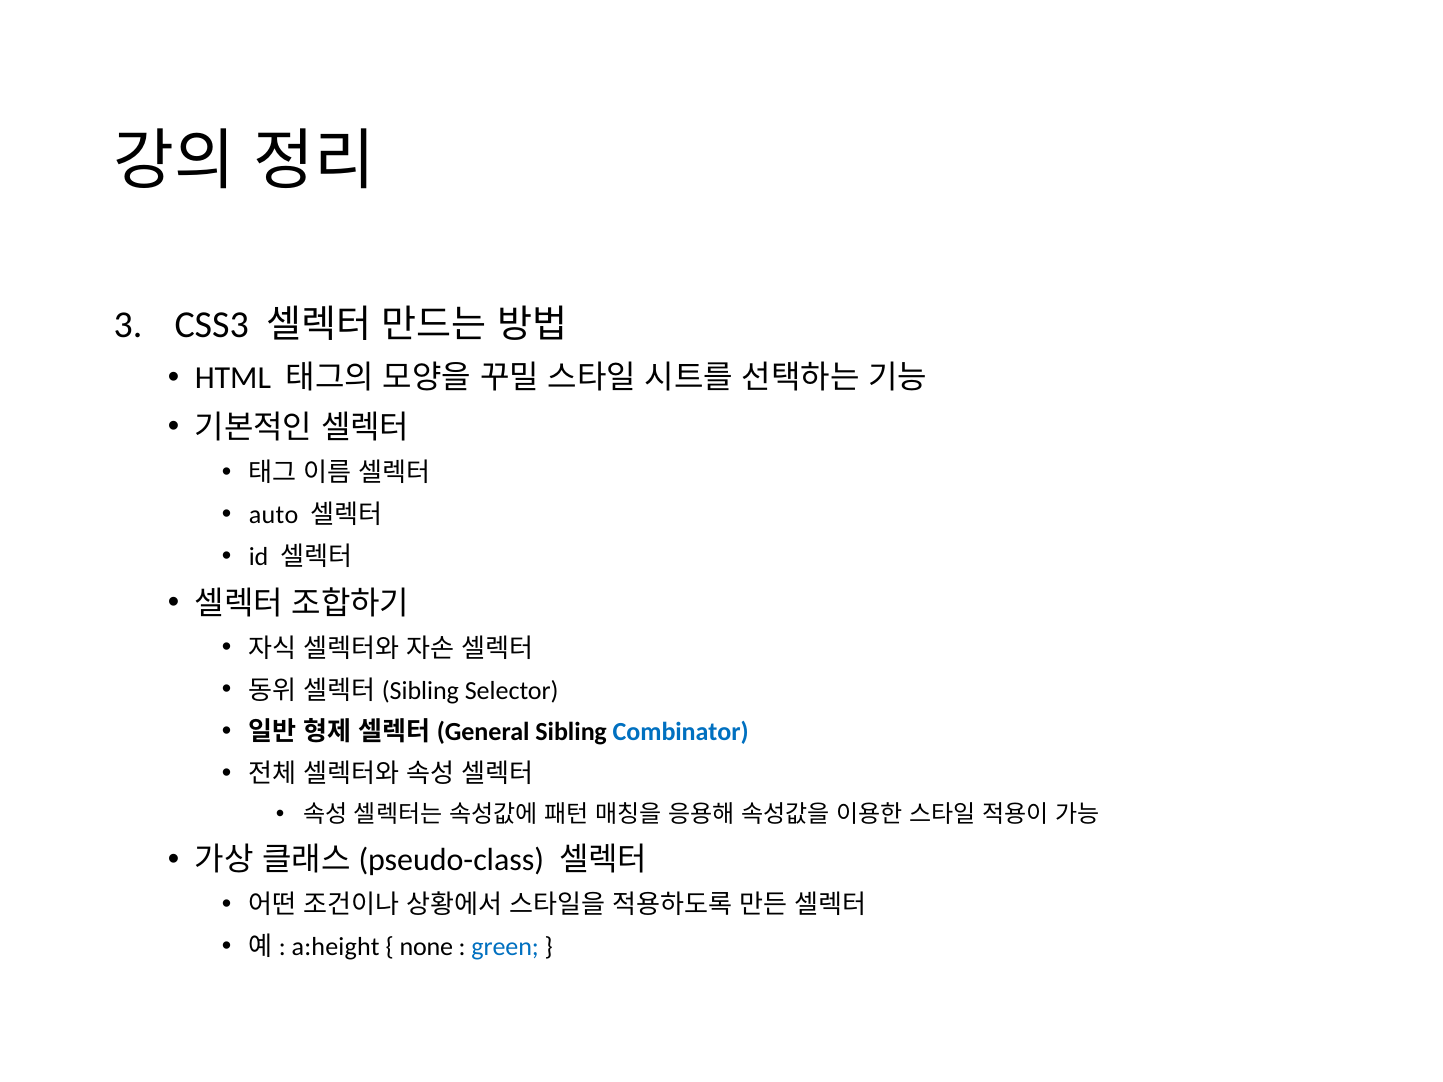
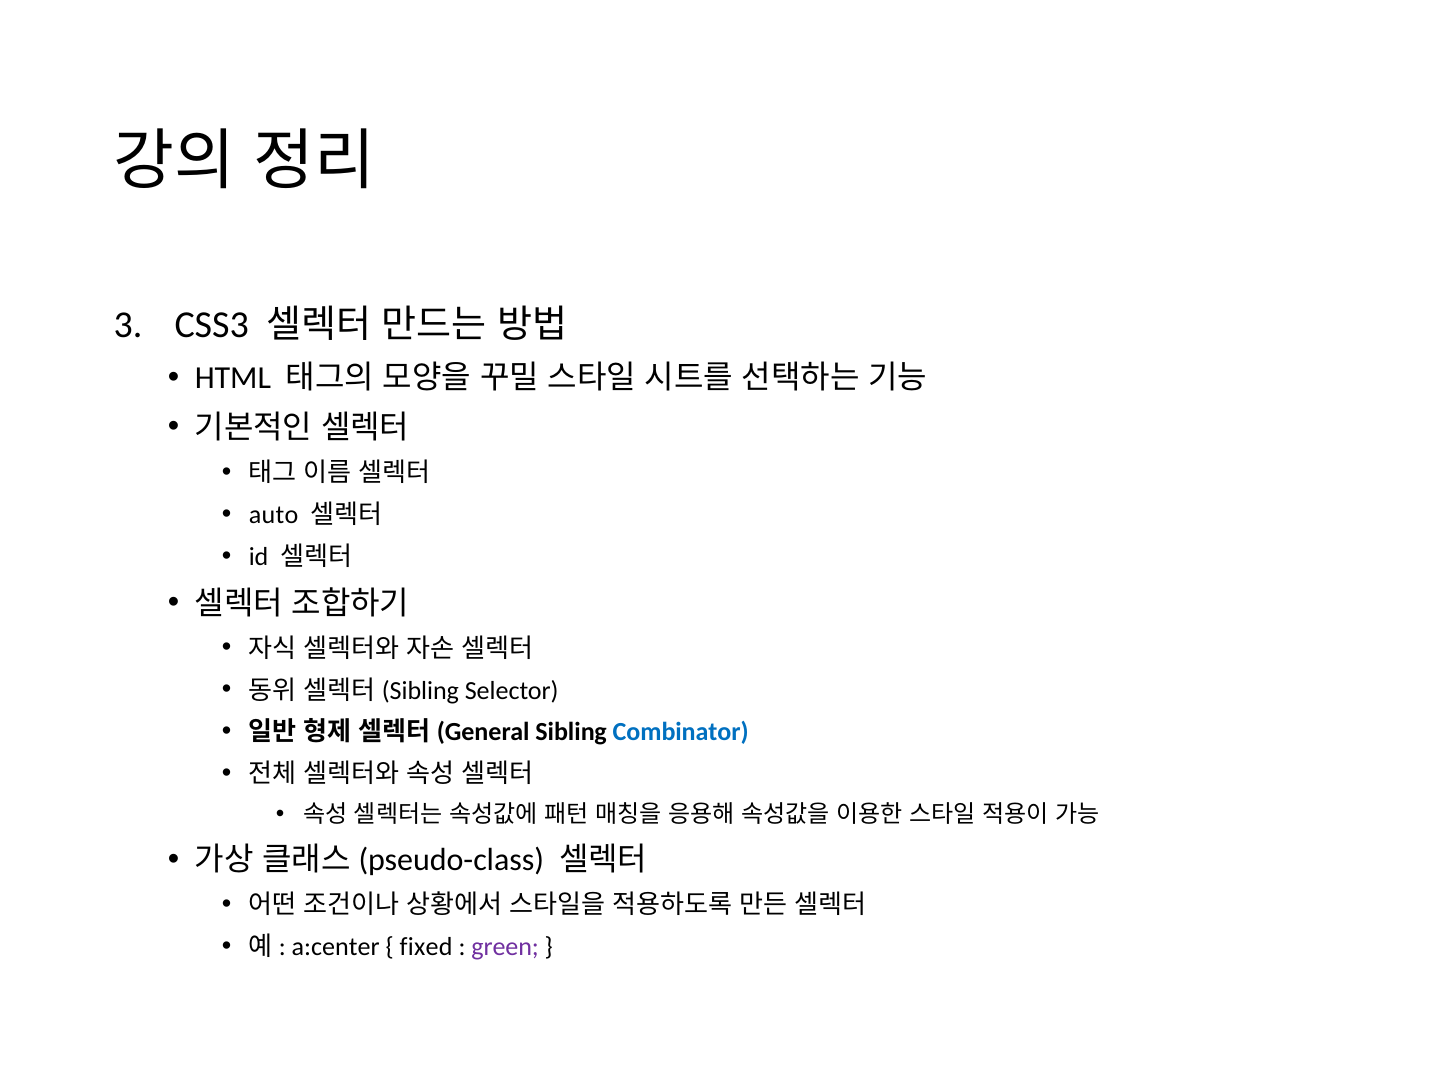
a:height: a:height -> a:center (336, 947)
none: none -> fixed (426, 947)
green colour: blue -> purple (505, 947)
